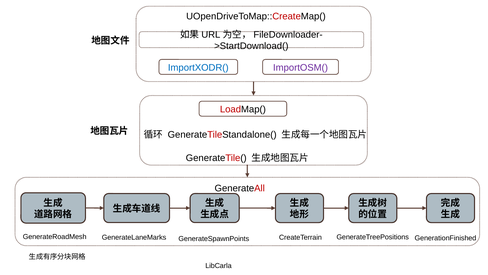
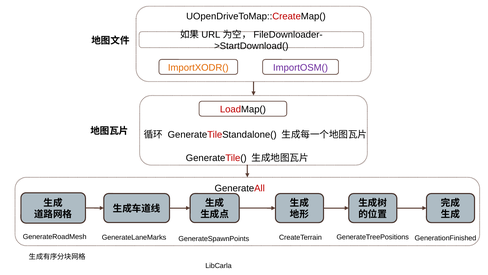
ImportXODR( colour: blue -> orange (198, 67)
